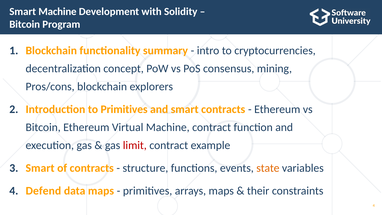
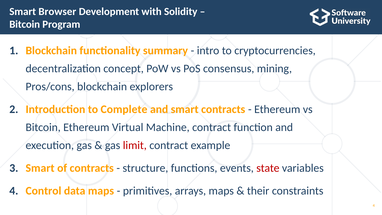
Smart Machine: Machine -> Browser (57, 11)
to Primitives: Primitives -> Complete (124, 109)
state colour: orange -> red (268, 168)
Defend: Defend -> Control (43, 191)
